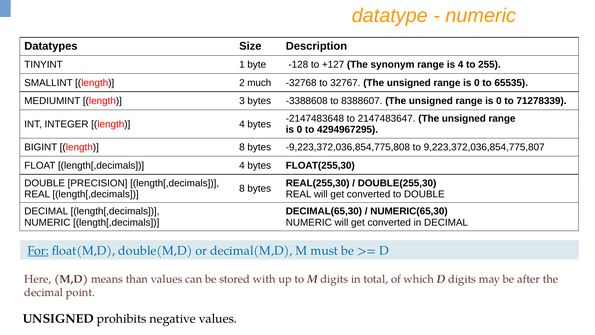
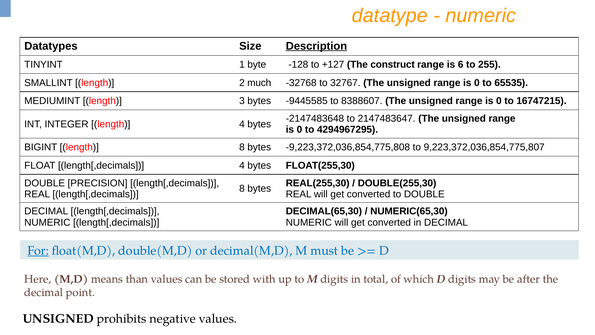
Description underline: none -> present (316, 46)
synonym: synonym -> construct (393, 65)
is 4: 4 -> 6 (461, 65)
-3388608: -3388608 -> -9445585 (307, 101)
71278339: 71278339 -> 16747215 (542, 101)
